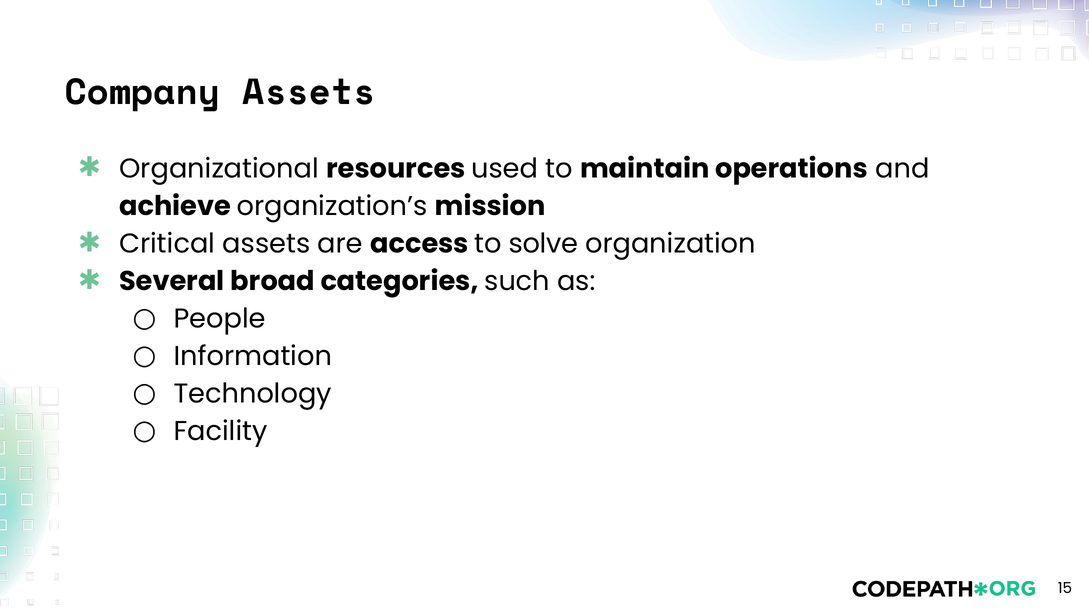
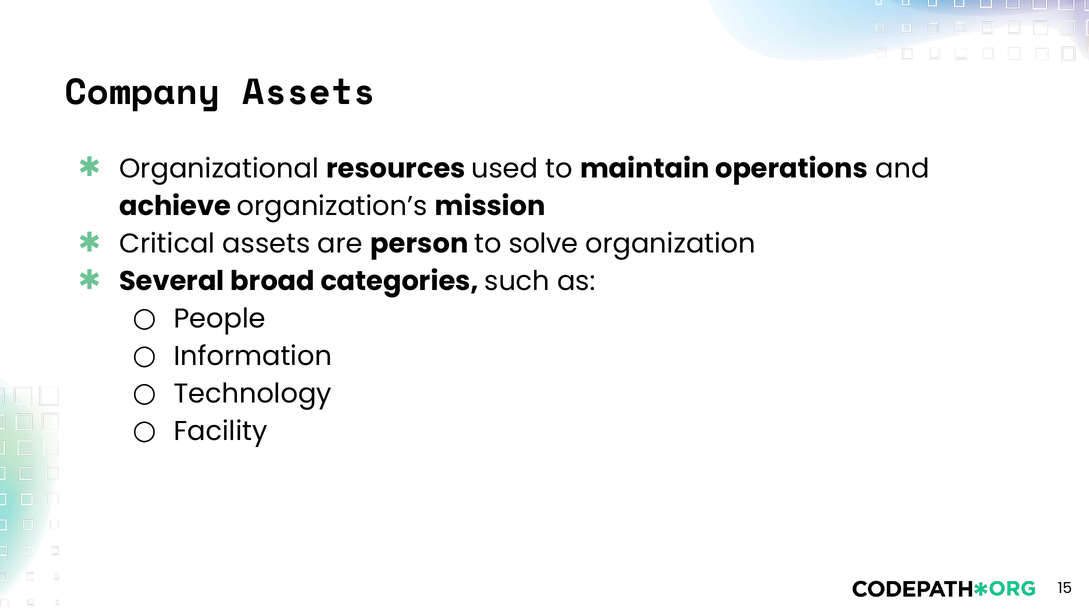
access: access -> person (419, 244)
